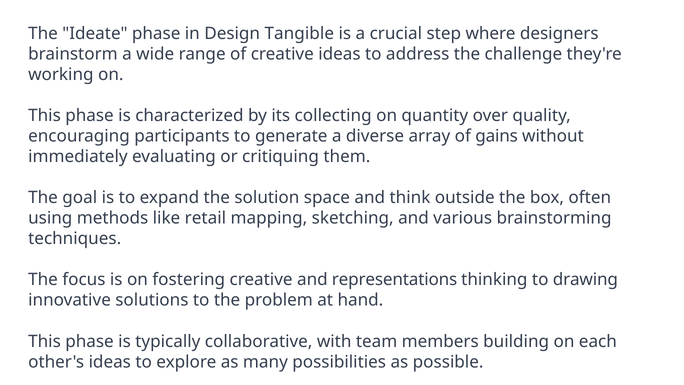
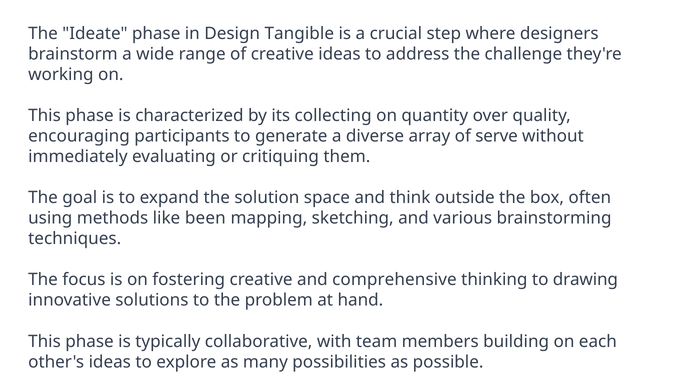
gains: gains -> serve (497, 136)
retail: retail -> been (205, 218)
representations: representations -> comprehensive (394, 280)
